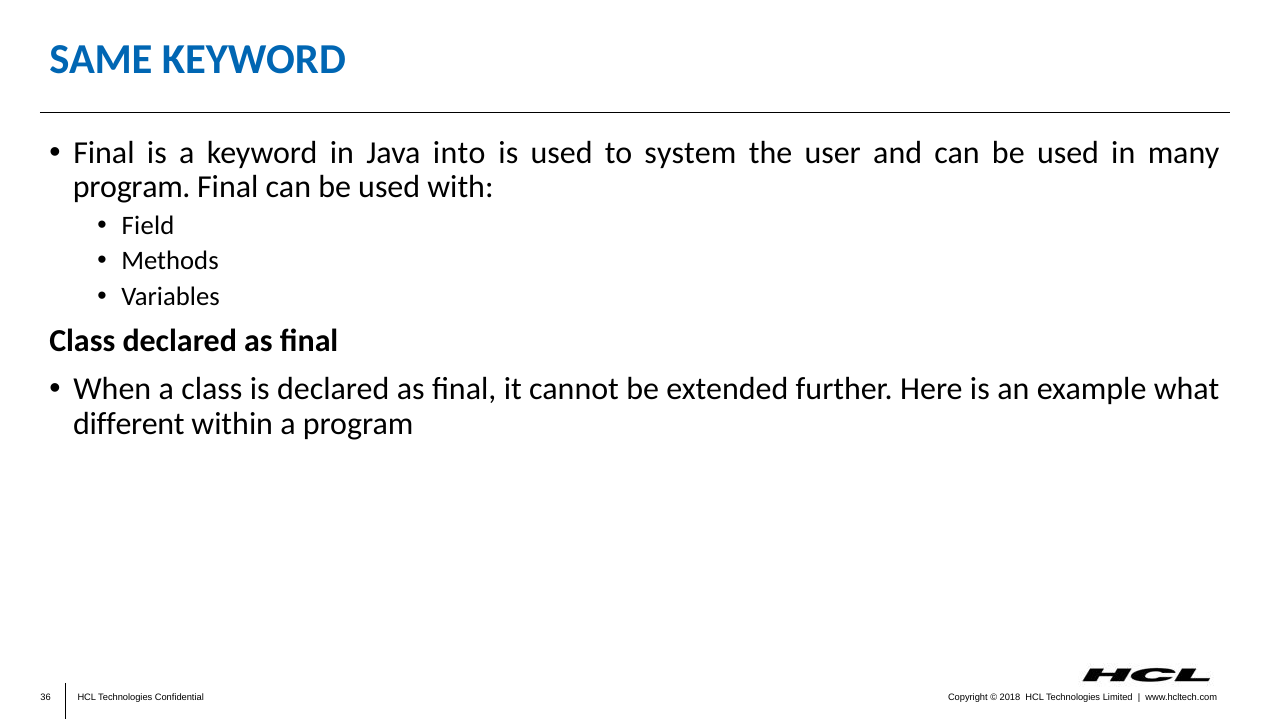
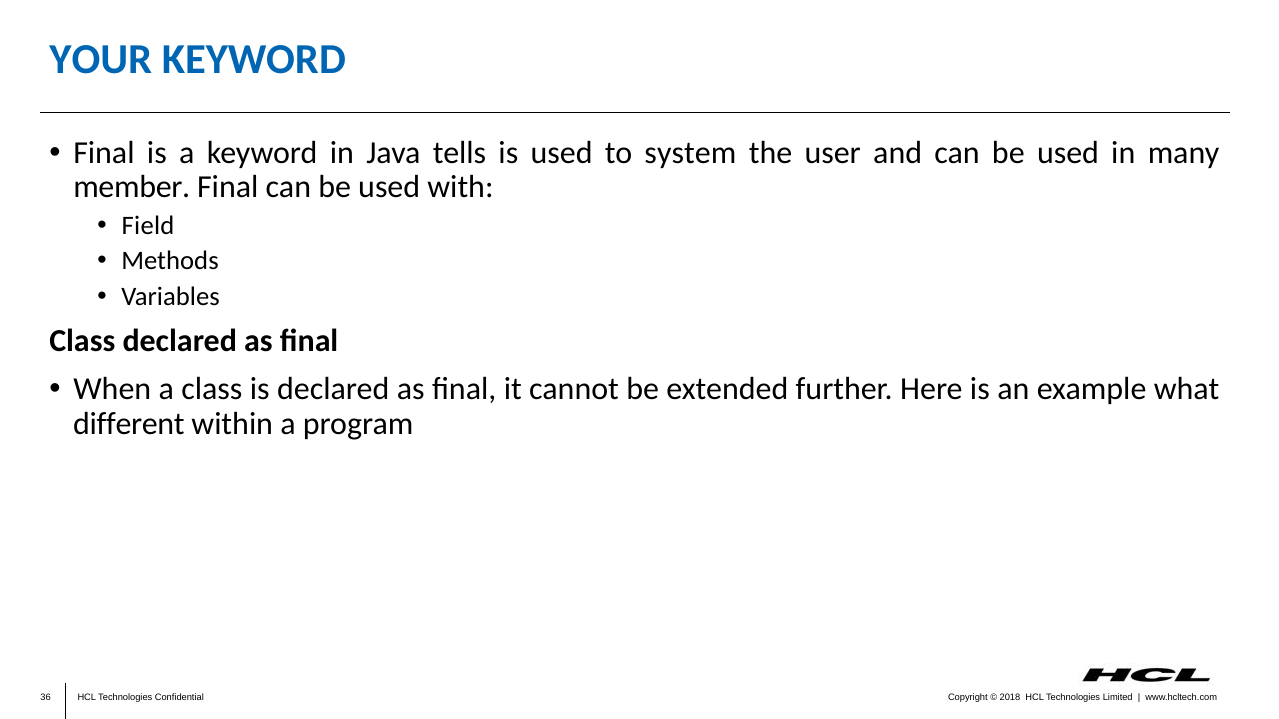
SAME: SAME -> YOUR (101, 59)
into: into -> tells (459, 153)
program: program -> member (132, 187)
